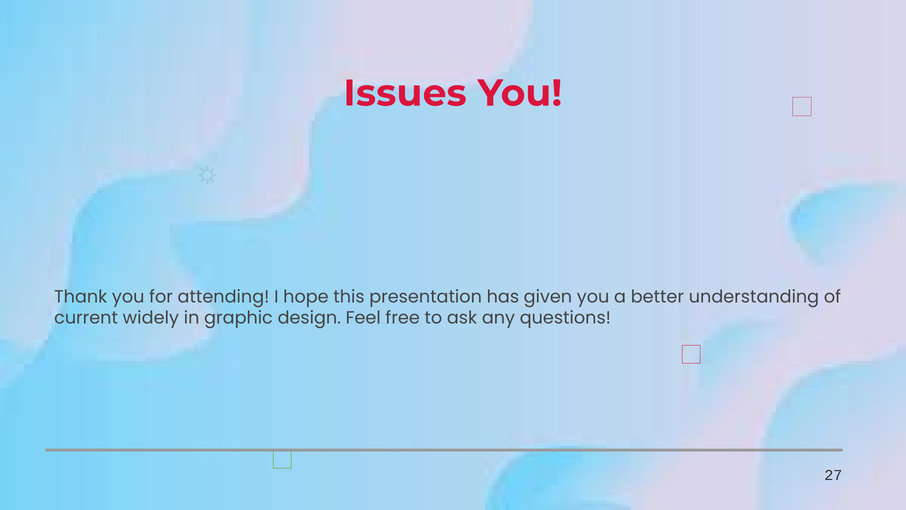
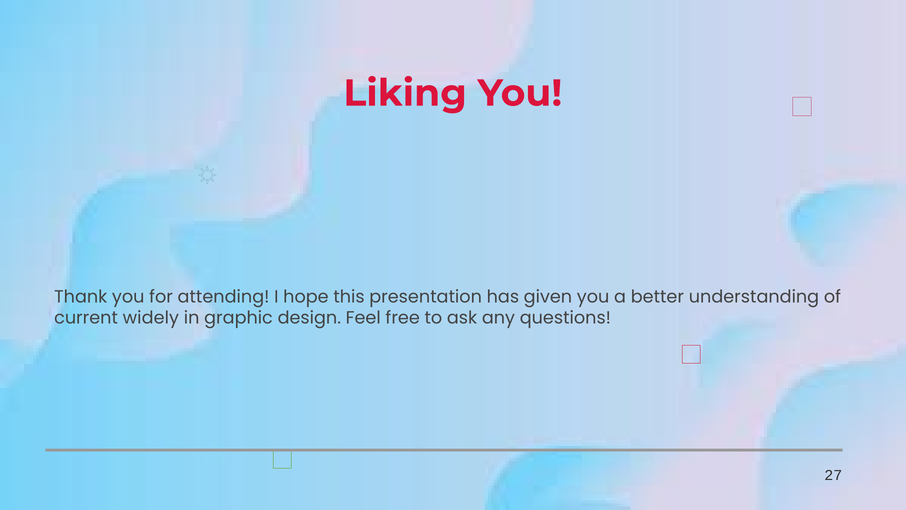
Issues: Issues -> Liking (405, 93)
